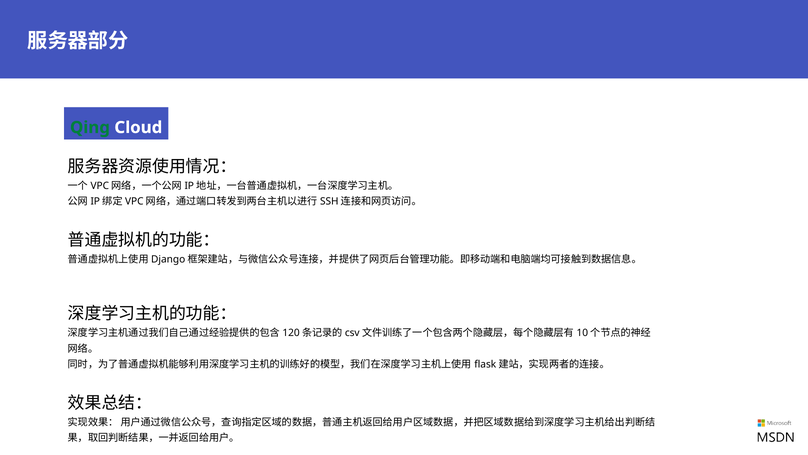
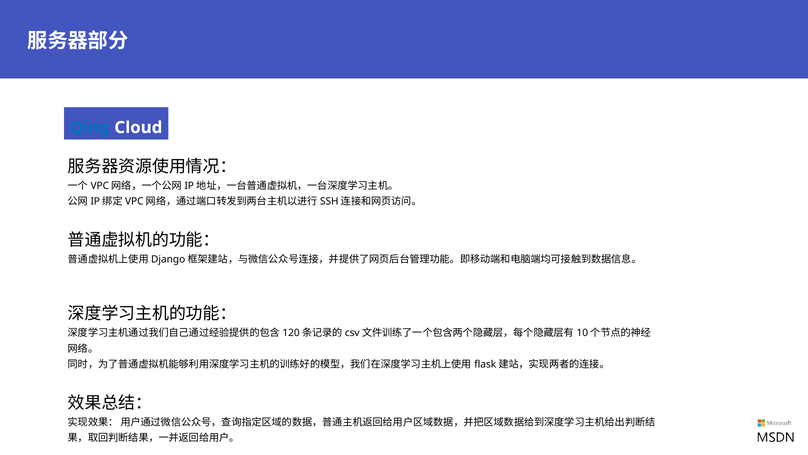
Qing colour: green -> blue (90, 127)
